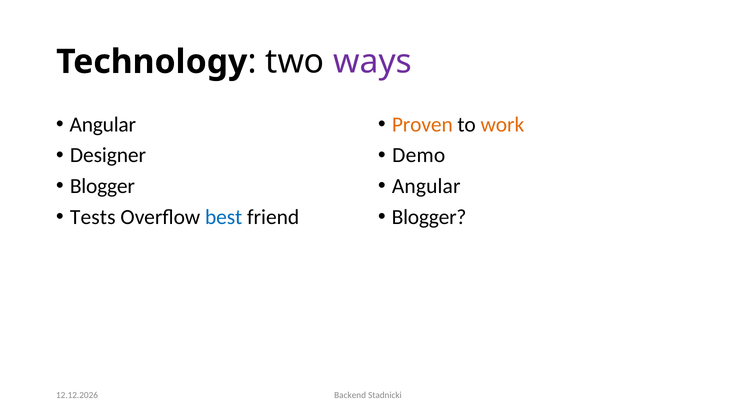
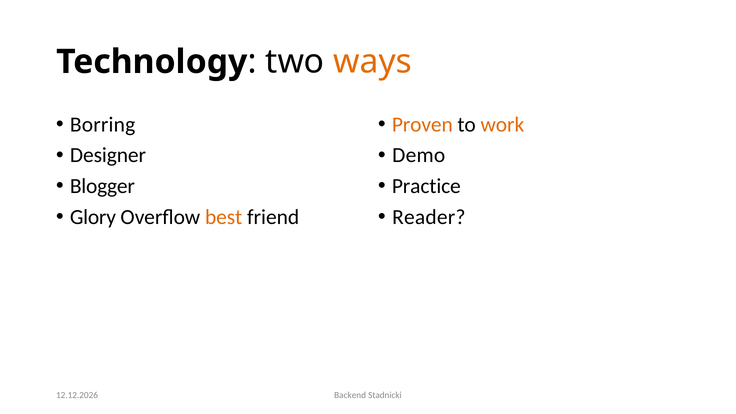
ways colour: purple -> orange (373, 62)
Angular: Angular -> Borring (103, 124)
Angular: Angular -> Practice (426, 186)
Tests: Tests -> Glory (93, 217)
best colour: blue -> orange (224, 217)
Blogger: Blogger -> Reader (429, 217)
